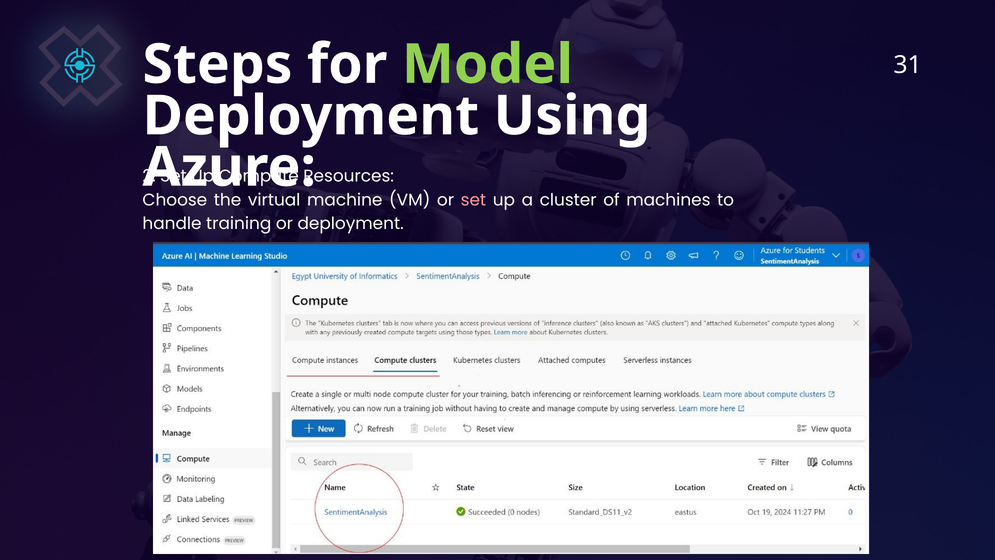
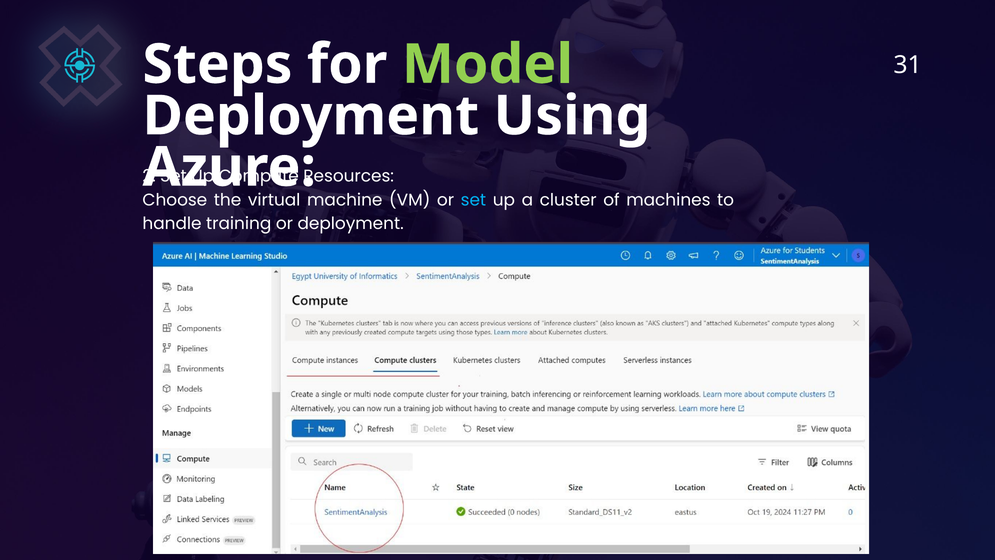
set colour: pink -> light blue (473, 200)
